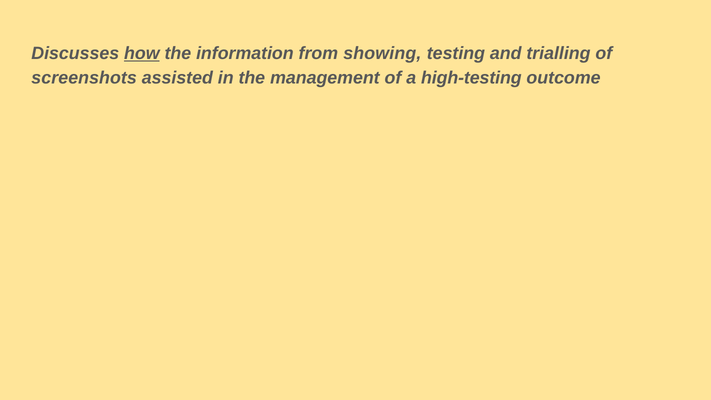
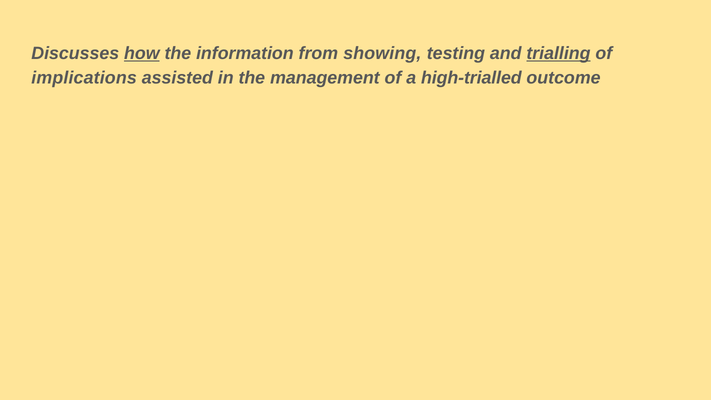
trialling underline: none -> present (558, 53)
screenshots: screenshots -> implications (84, 78)
high-testing: high-testing -> high-trialled (471, 78)
